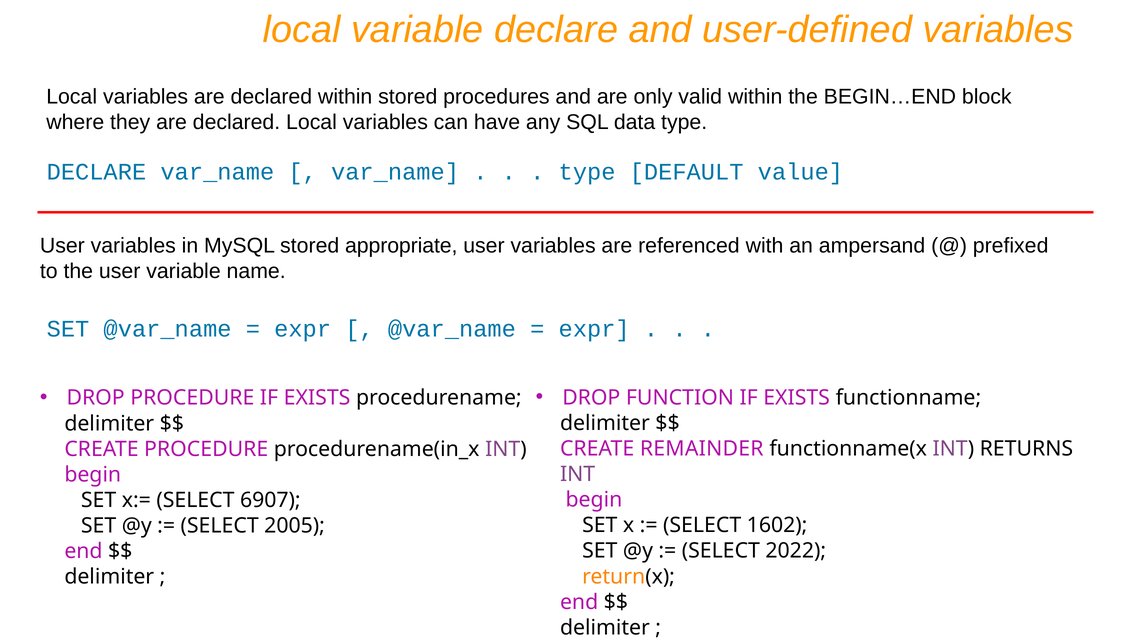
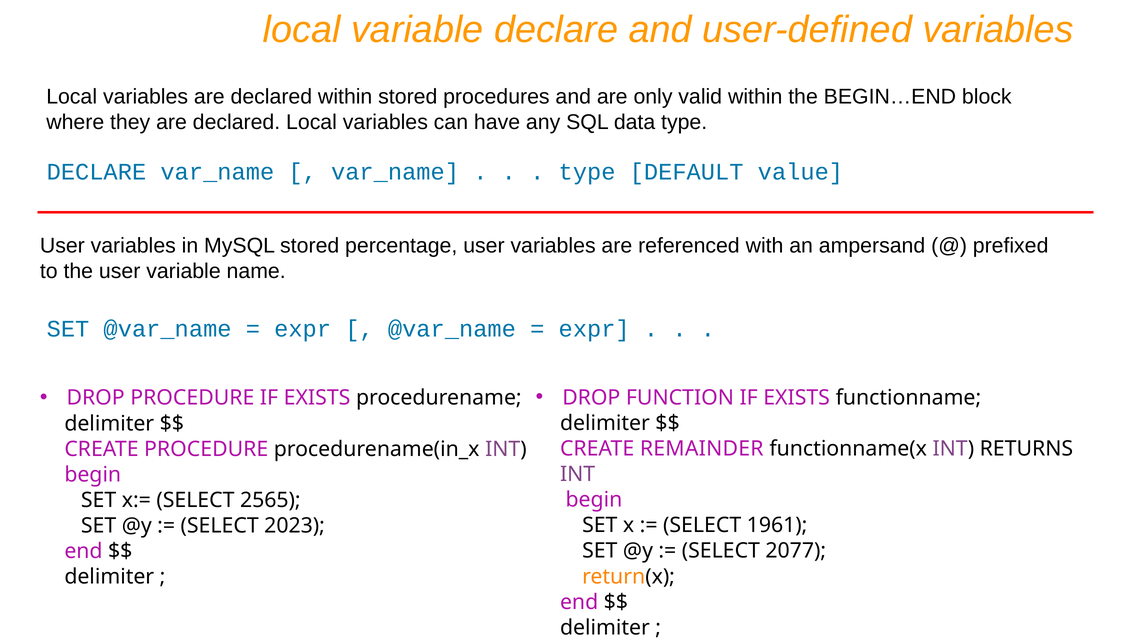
appropriate: appropriate -> percentage (401, 245)
6907: 6907 -> 2565 (270, 500)
1602: 1602 -> 1961 (777, 525)
2005: 2005 -> 2023 (295, 525)
2022: 2022 -> 2077 (796, 550)
